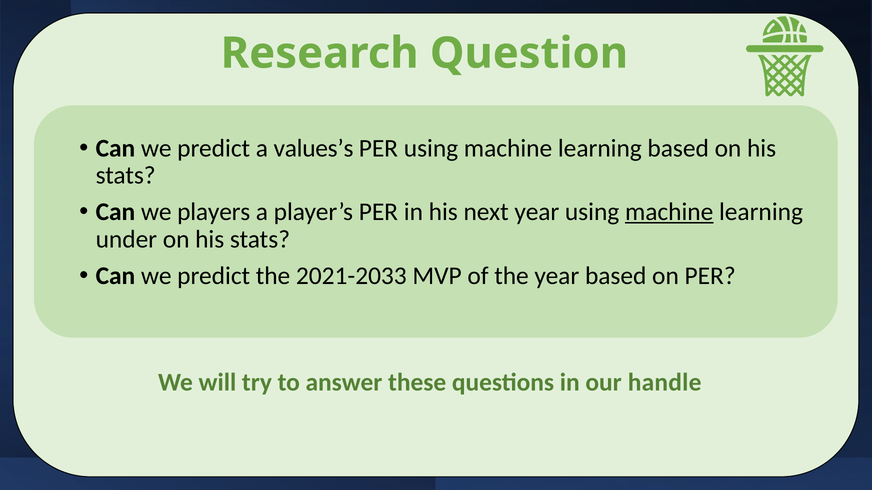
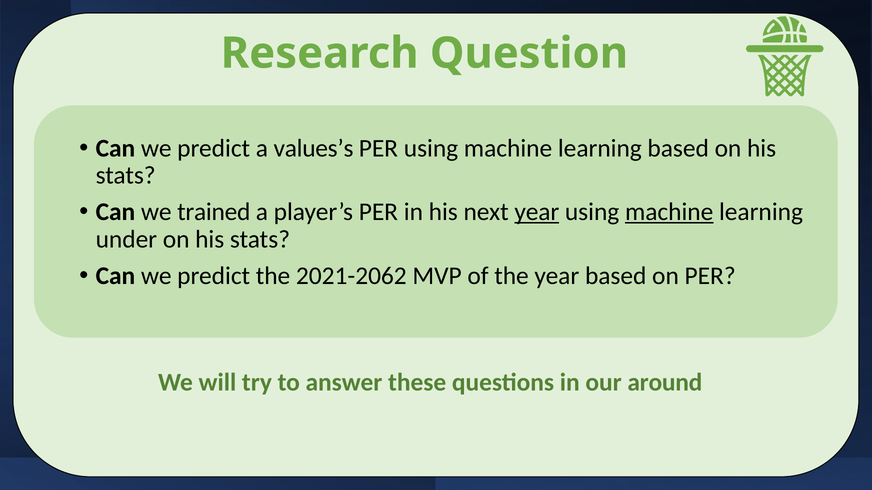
players: players -> trained (214, 212)
year underline: none -> present (537, 212)
2021-2033: 2021-2033 -> 2021-2062 (351, 276)
handle: handle -> around (665, 383)
